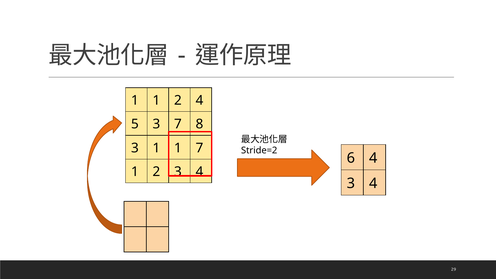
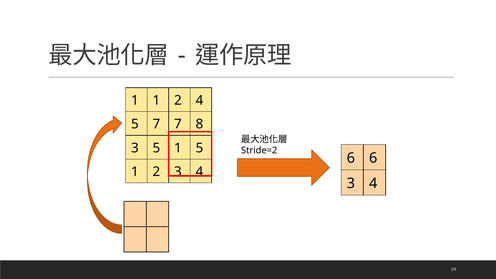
5 3: 3 -> 7 (156, 124)
3 1: 1 -> 5 (156, 148)
1 7: 7 -> 5 (199, 148)
6 4: 4 -> 6 (373, 158)
